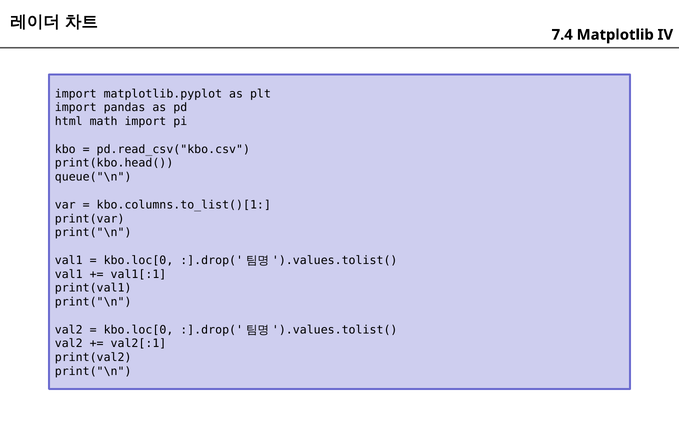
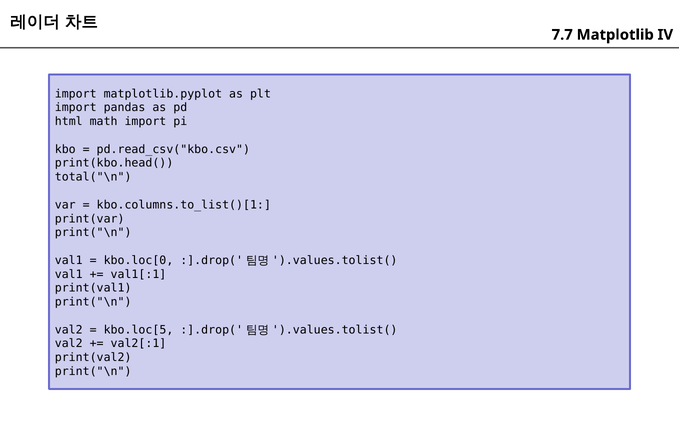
7.4: 7.4 -> 7.7 (562, 35)
queue("\n: queue("\n -> total("\n (93, 177)
kbo.loc[0: kbo.loc[0 -> kbo.loc[5 (138, 330)
